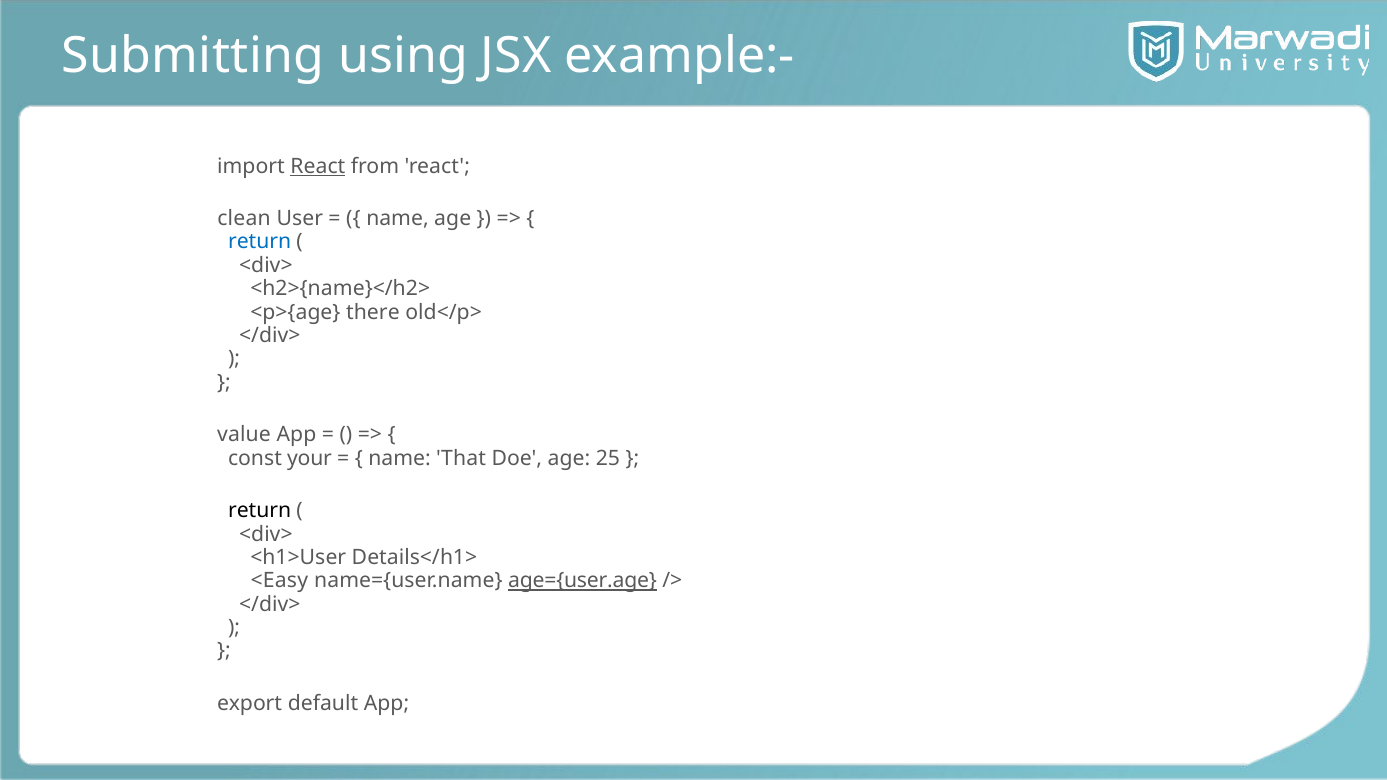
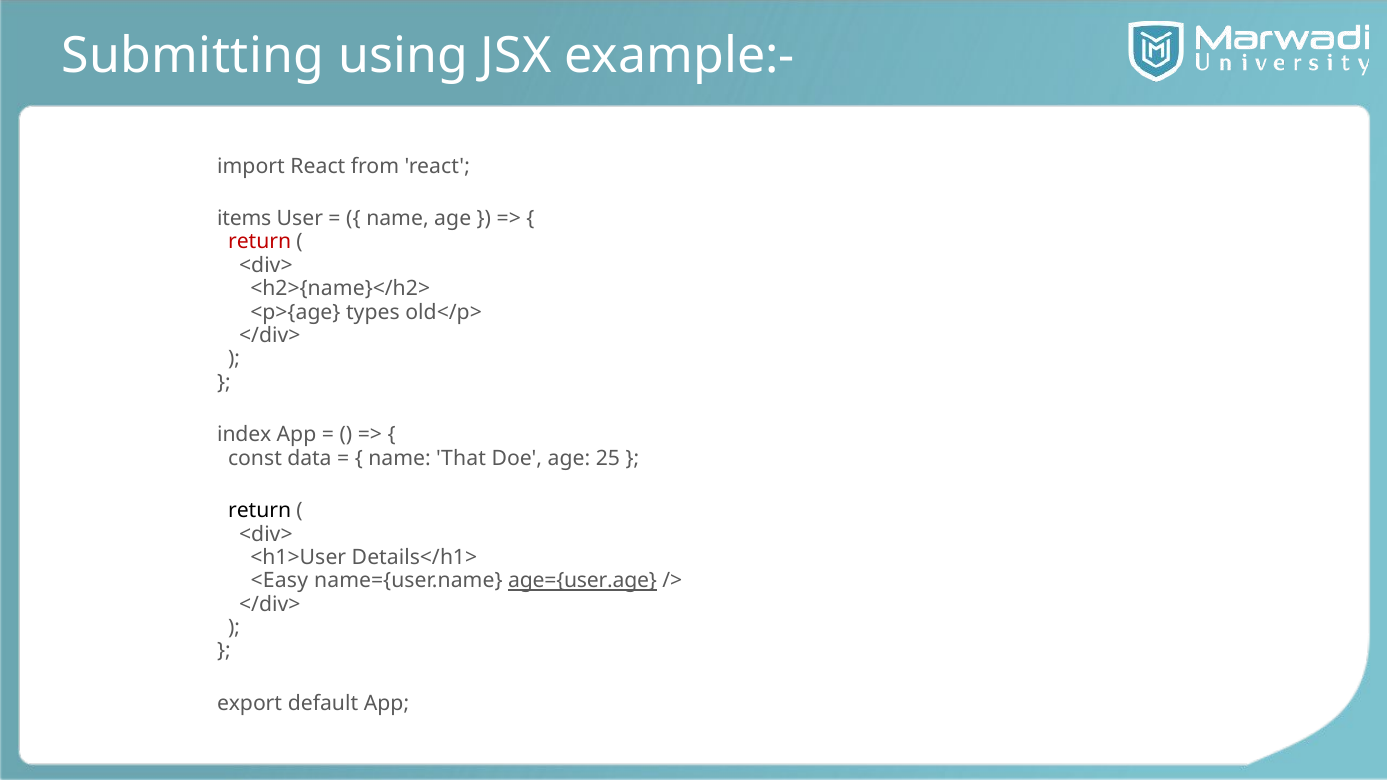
React underline: present -> none (318, 166)
clean: clean -> items (244, 219)
return colour: blue -> red (260, 242)
there: there -> types (373, 312)
value: value -> index (244, 435)
your: your -> data (309, 458)
